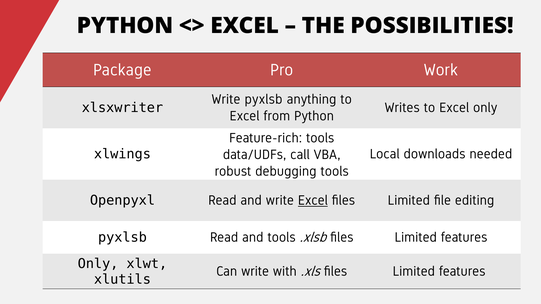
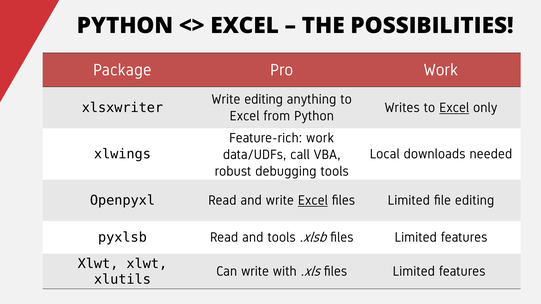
Write pyxlsb: pyxlsb -> editing (264, 100)
Excel underline: none -> present (454, 108)
Feature-rich tools: tools -> work (320, 138)
Only: Only -> Xlwt (98, 264)
